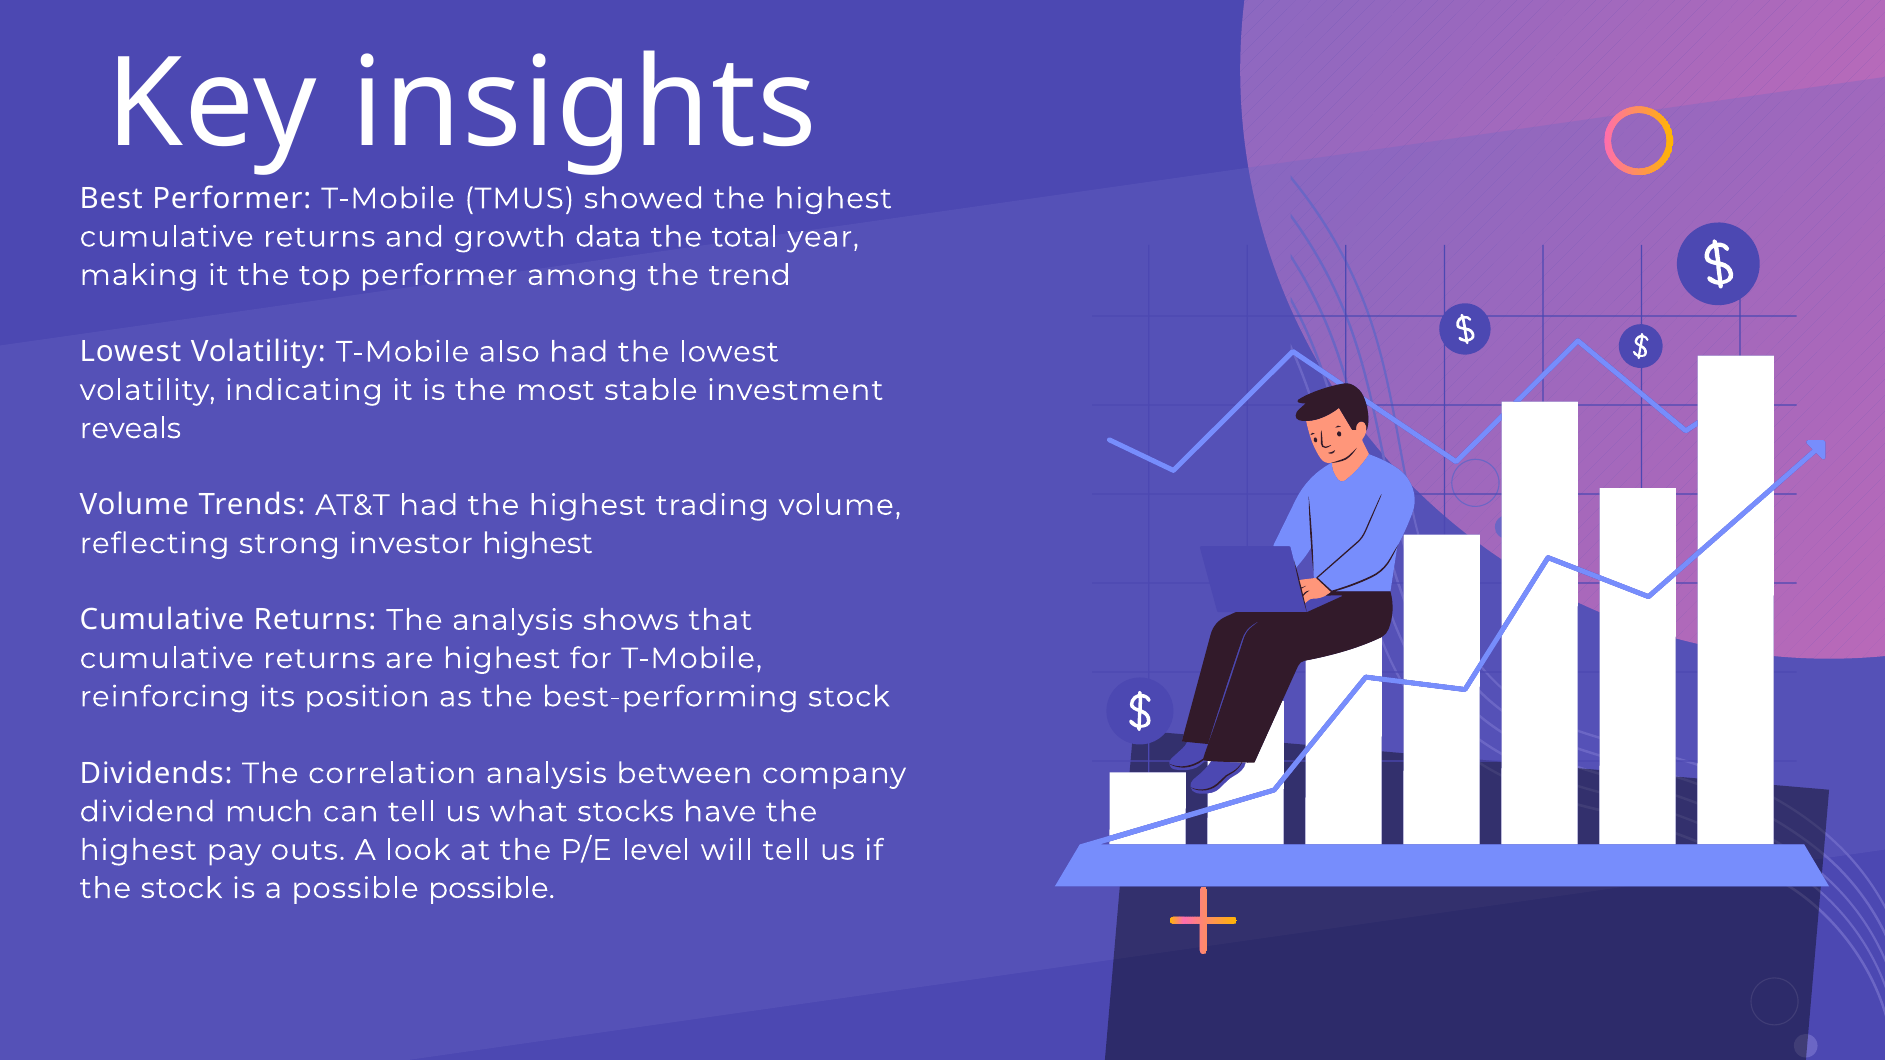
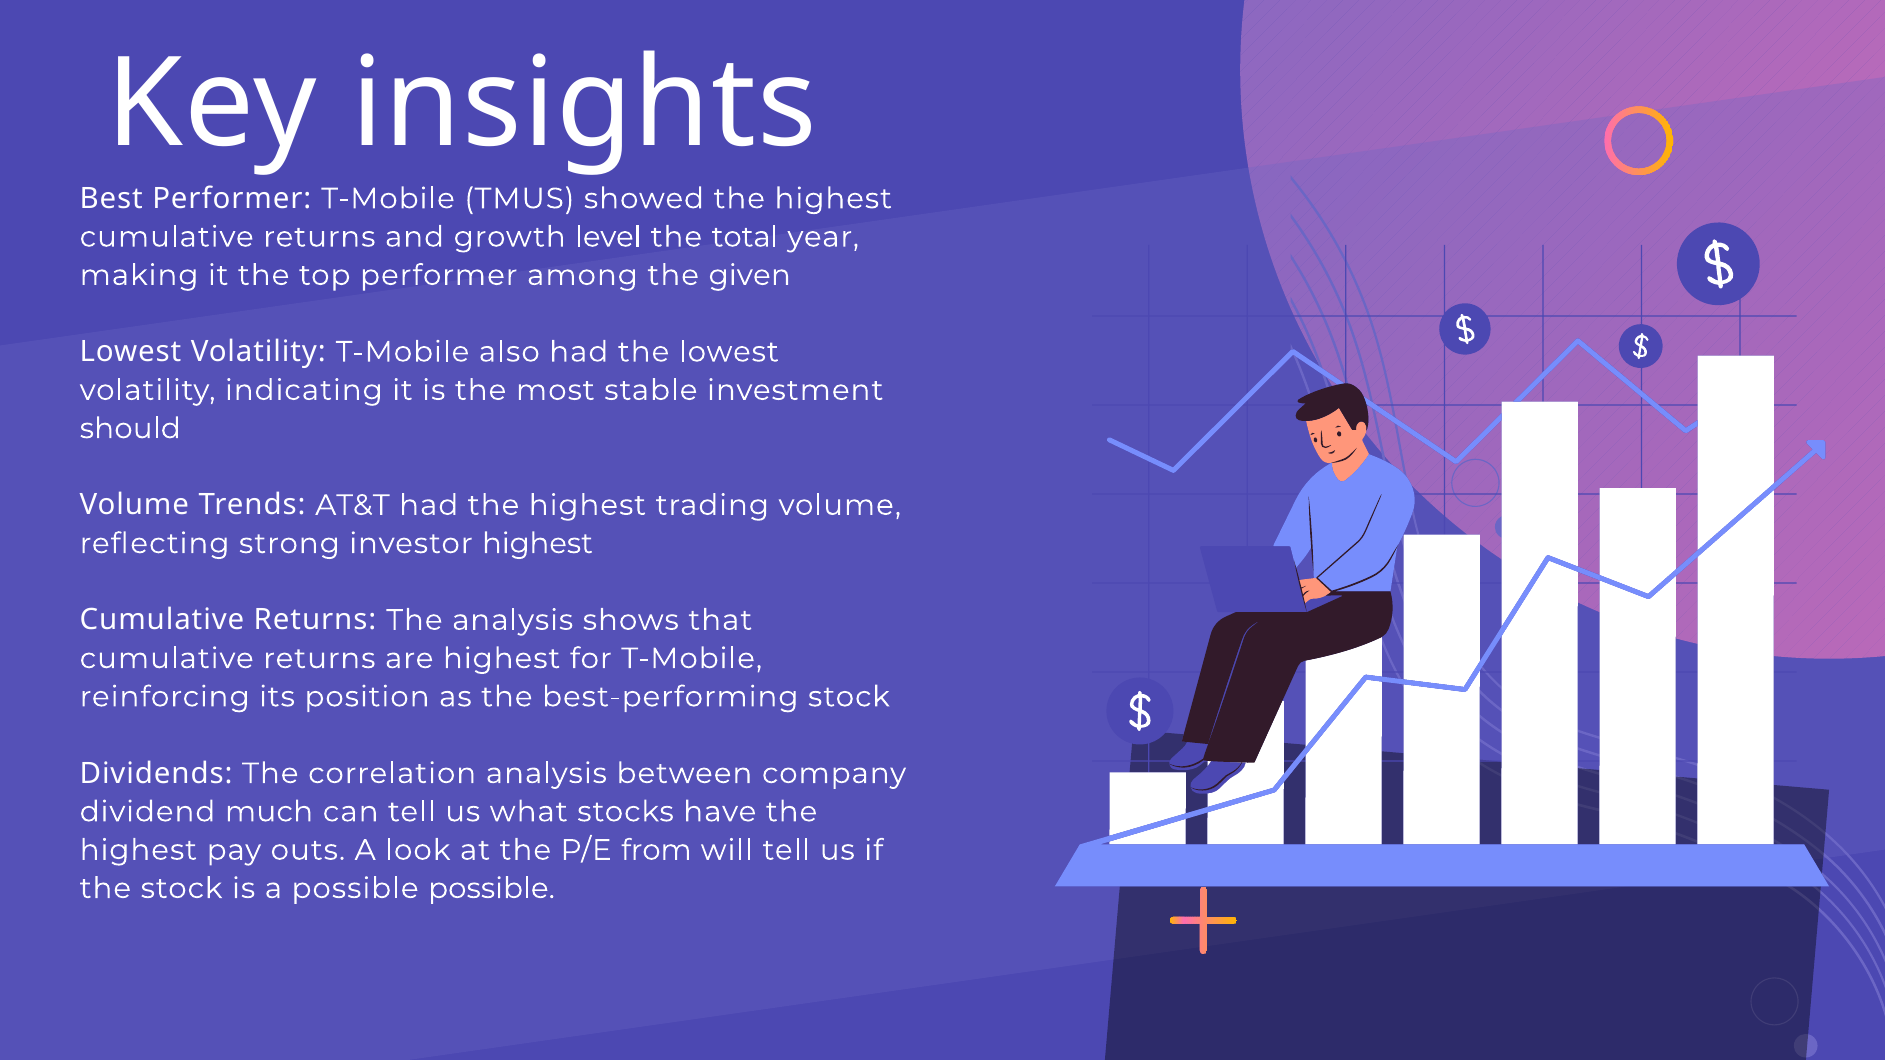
data: data -> level (608, 237)
trend: trend -> given (750, 275)
reveals: reveals -> should (130, 429)
level: level -> from (656, 850)
